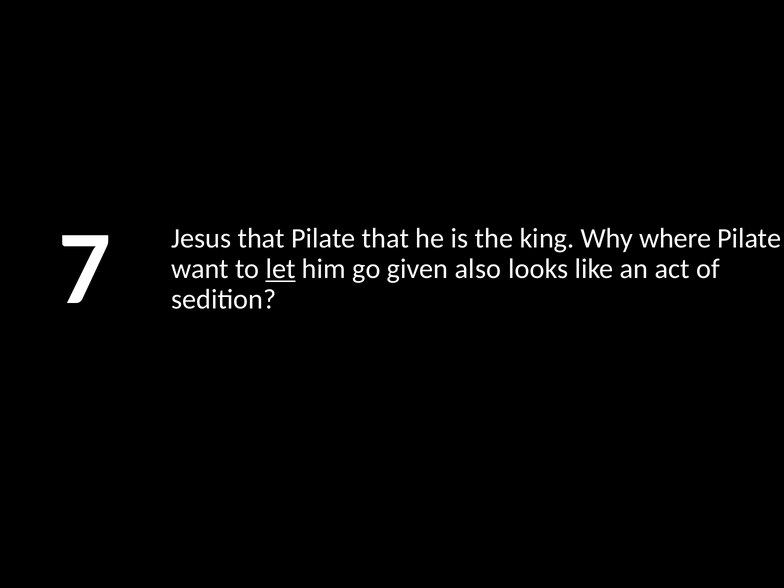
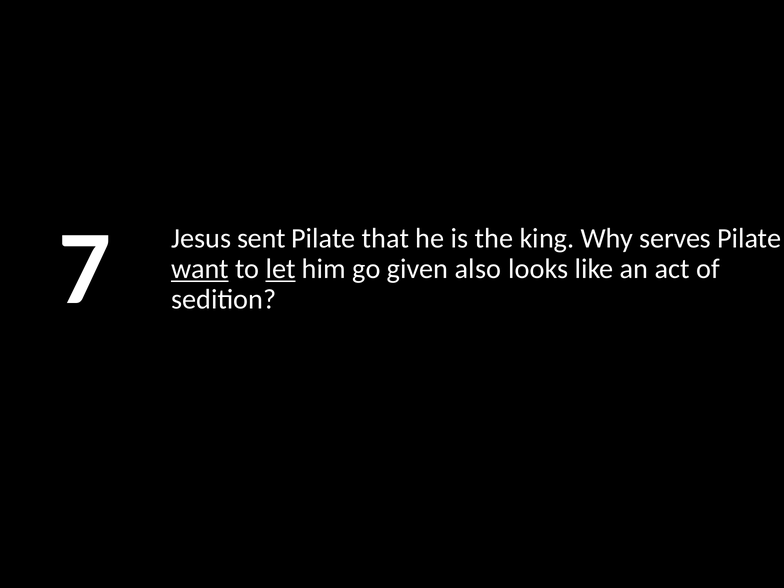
Jesus that: that -> sent (261, 238)
where: where -> serves (675, 238)
want underline: none -> present (200, 269)
